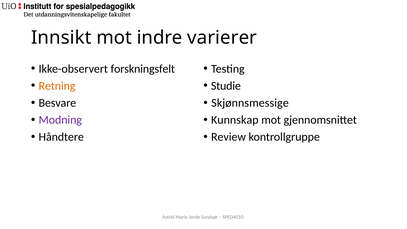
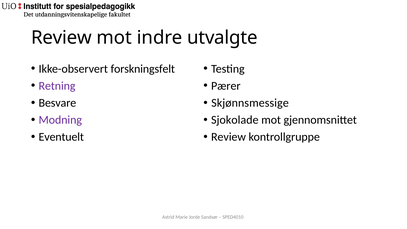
Innsikt: Innsikt -> Review (61, 38)
varierer: varierer -> utvalgte (222, 38)
Retning colour: orange -> purple (57, 86)
Studie: Studie -> Pærer (226, 86)
Kunnskap: Kunnskap -> Sjokolade (235, 120)
Håndtere: Håndtere -> Eventuelt (61, 137)
